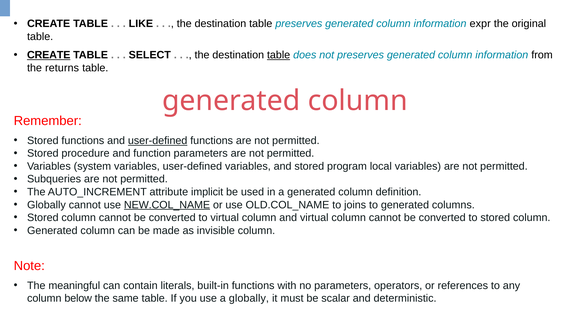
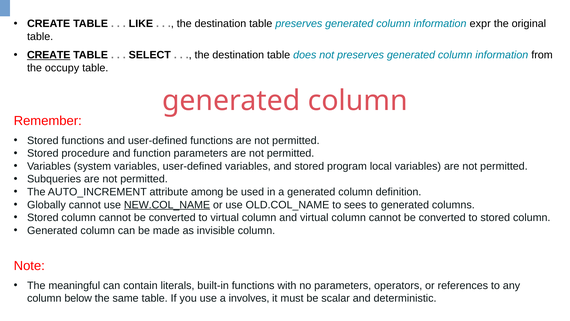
table underline: present -> none (279, 55)
returns: returns -> occupy (62, 68)
user-defined underline: present -> none (158, 140)
implicit: implicit -> among (207, 192)
joins: joins -> sees (355, 205)
a globally: globally -> involves (249, 298)
